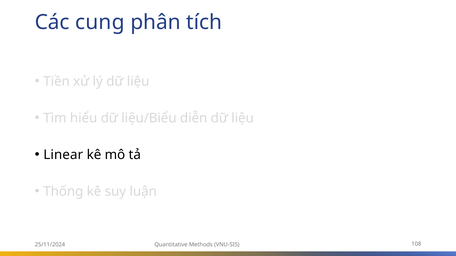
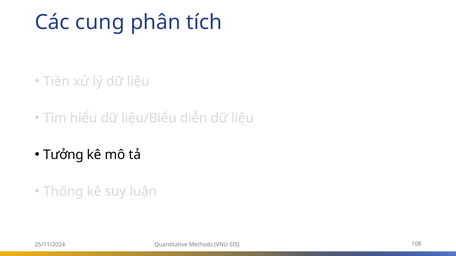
Linear: Linear -> Tưởng (63, 155)
